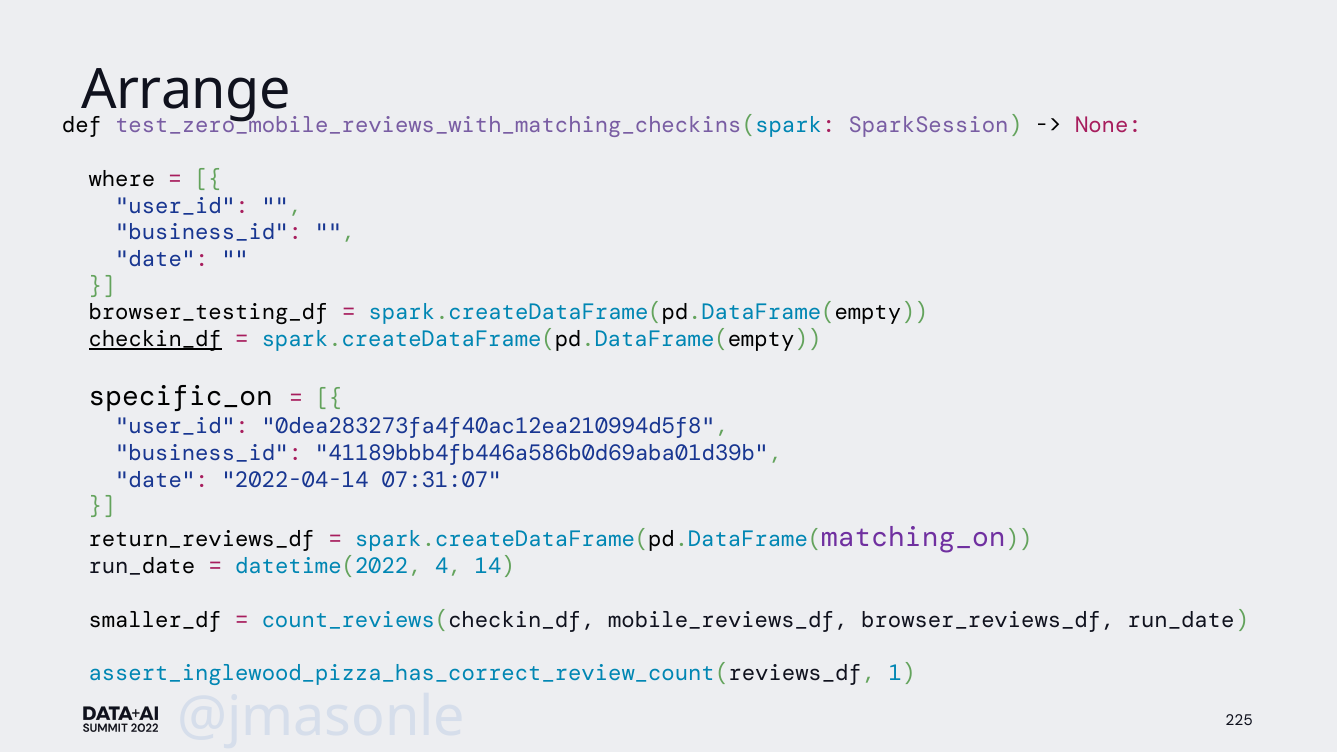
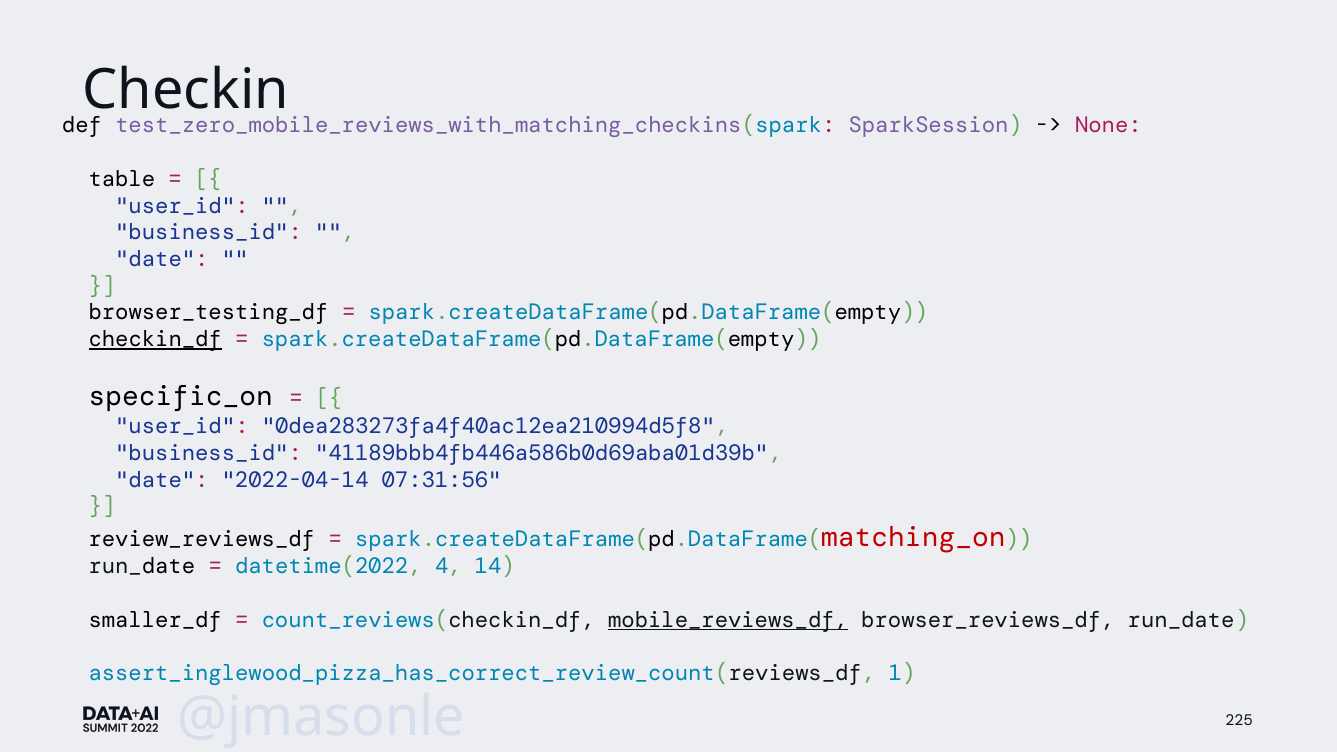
Arrange: Arrange -> Checkin (186, 90)
where: where -> table (122, 179)
07:31:07: 07:31:07 -> 07:31:56 (442, 480)
return_reviews_df: return_reviews_df -> review_reviews_df (202, 539)
matching_on colour: purple -> red (913, 537)
mobile_reviews_df underline: none -> present (728, 620)
